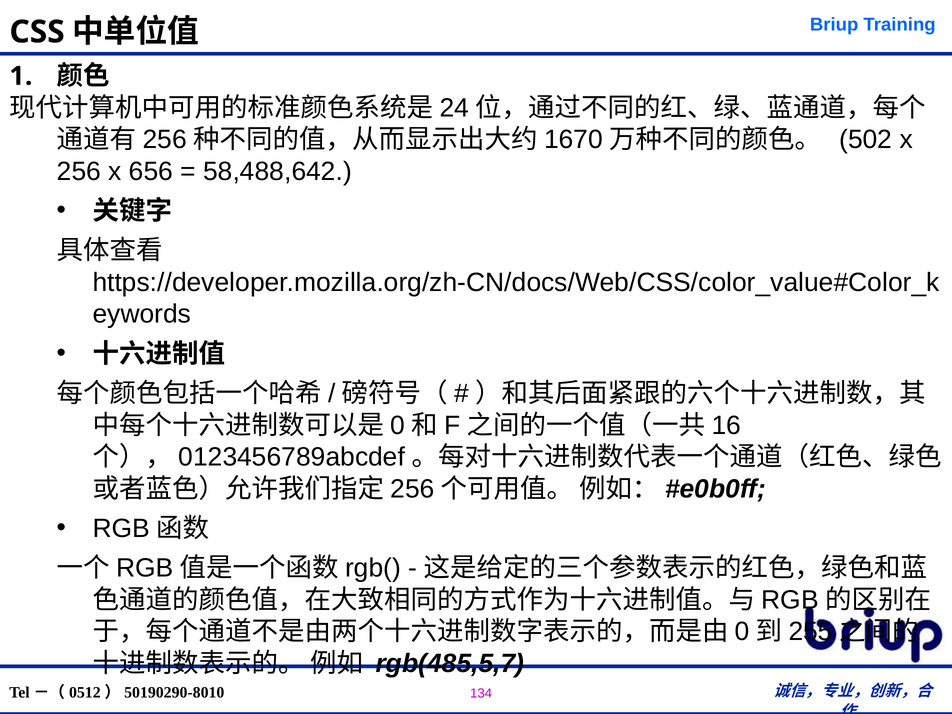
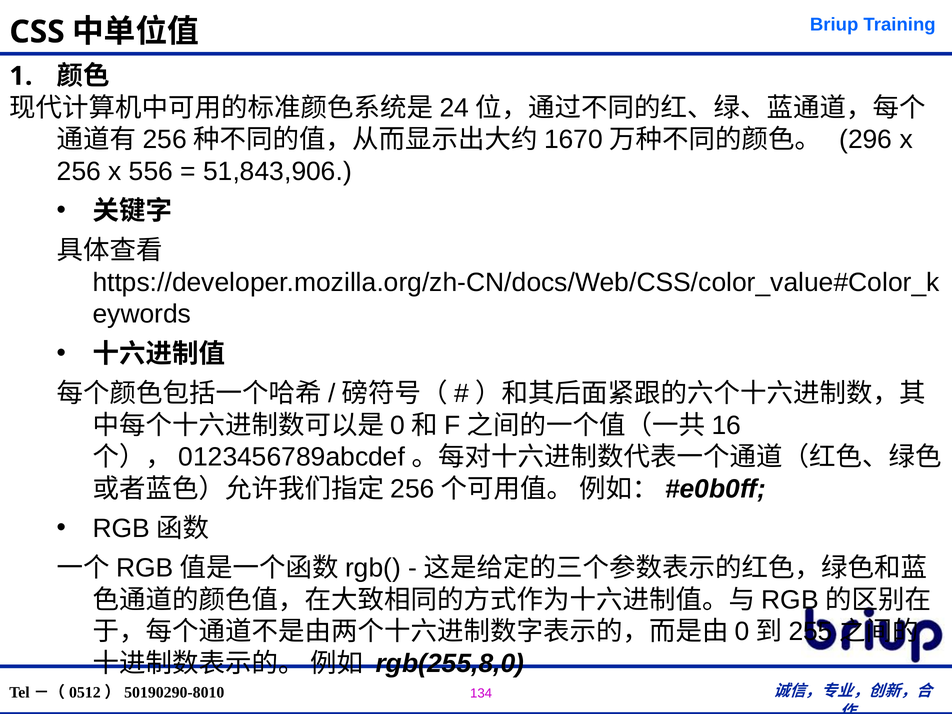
502: 502 -> 296 (866, 140)
656: 656 -> 556 (151, 171)
58,488,642: 58,488,642 -> 51,843,906 (278, 171)
rgb(485,5,7: rgb(485,5,7 -> rgb(255,8,0 (450, 663)
